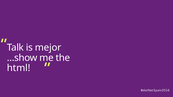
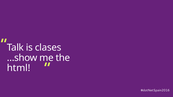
mejor: mejor -> clases (48, 48)
